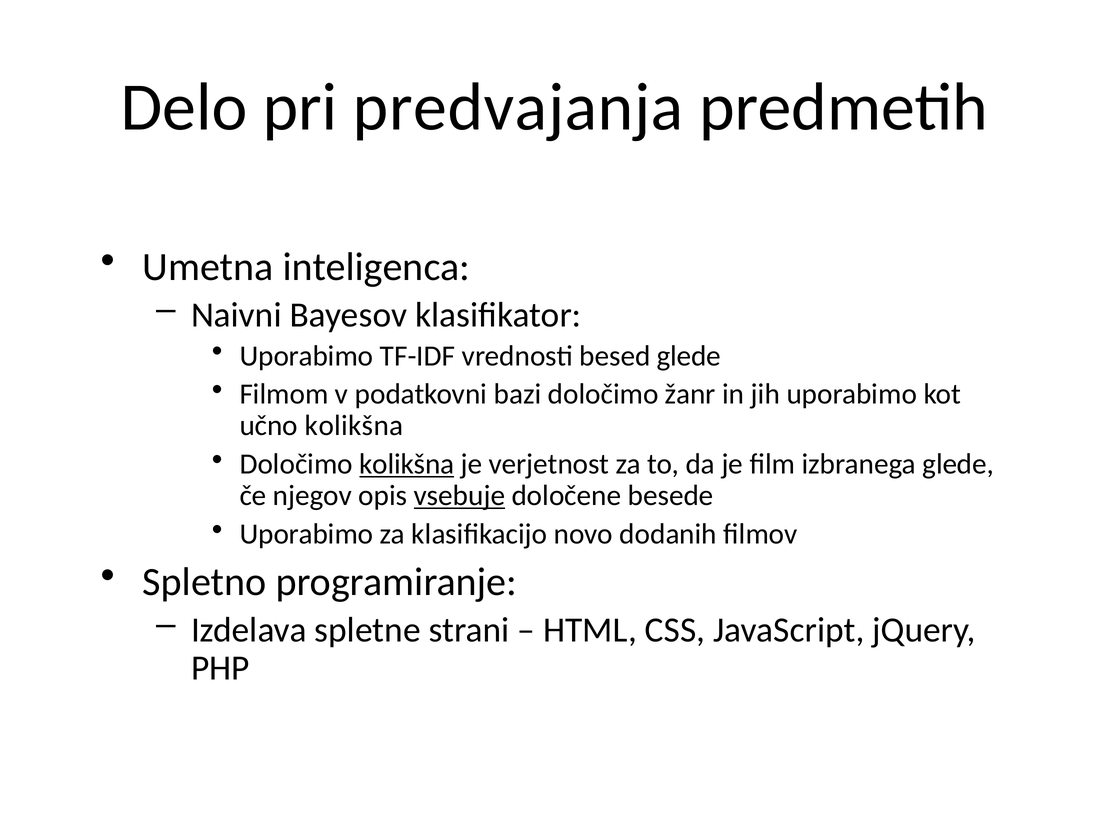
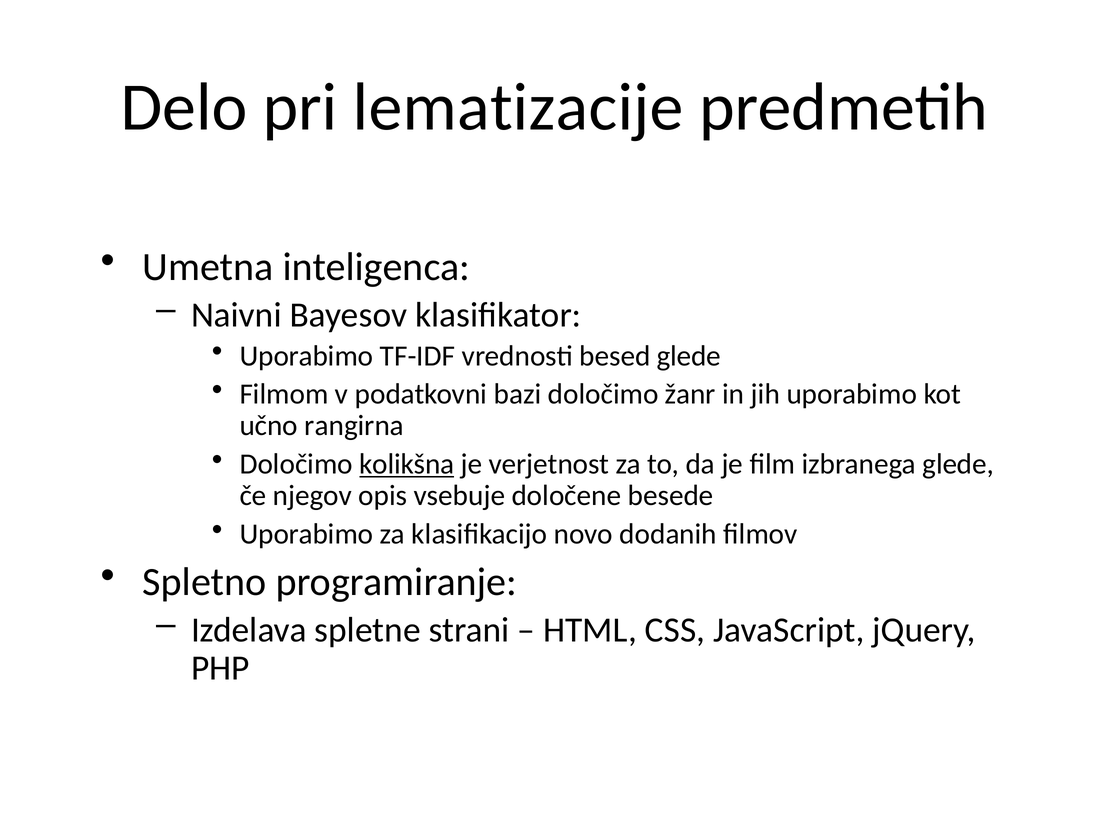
predvajanja: predvajanja -> lematizacije (518, 107)
učno kolikšna: kolikšna -> rangirna (354, 426)
vsebuje underline: present -> none (459, 495)
